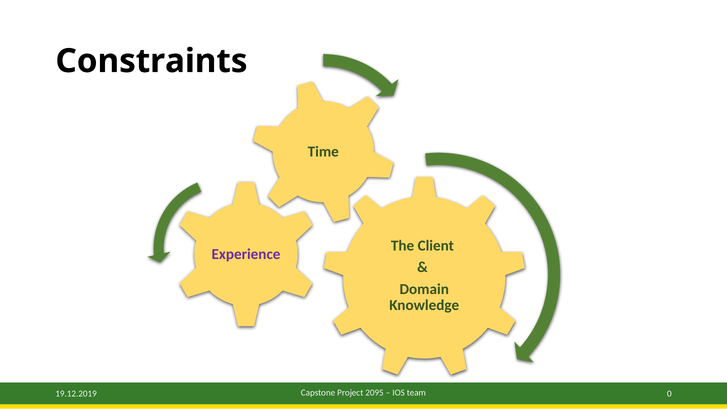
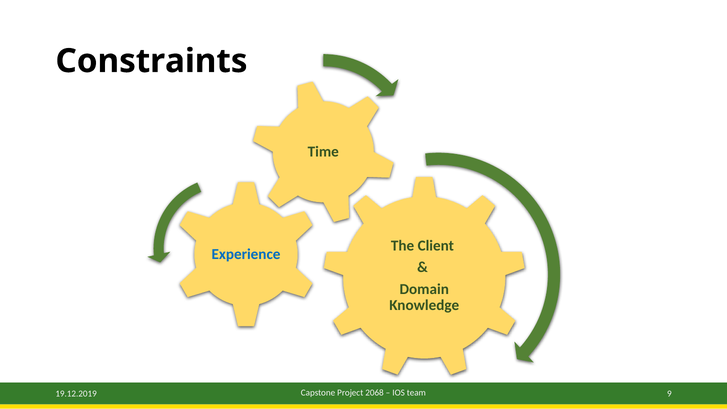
Experience colour: purple -> blue (246, 254)
2095: 2095 -> 2068 (375, 393)
0: 0 -> 9 (669, 394)
